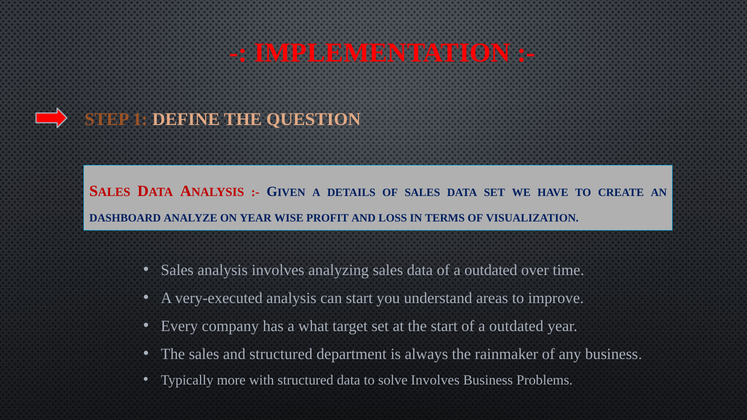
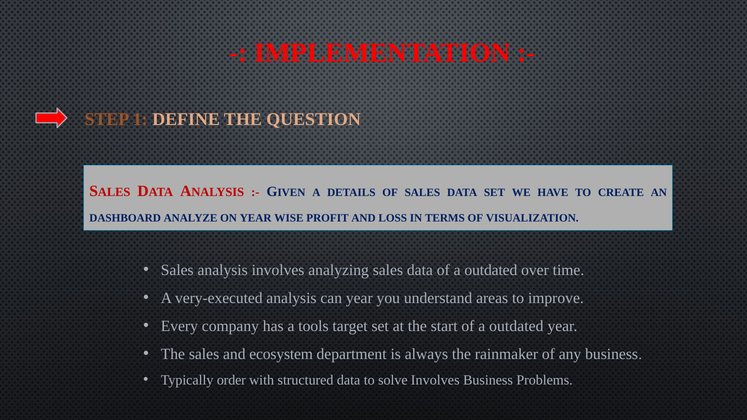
can start: start -> year (359, 298)
what: what -> tools (313, 326)
and structured: structured -> ecosystem (281, 354)
more: more -> order (231, 380)
